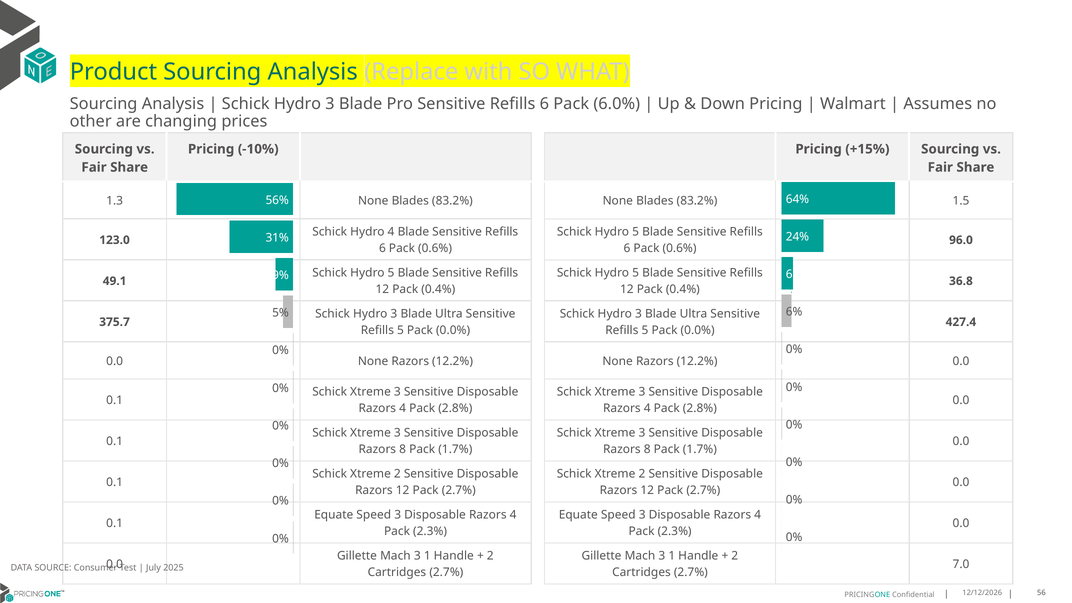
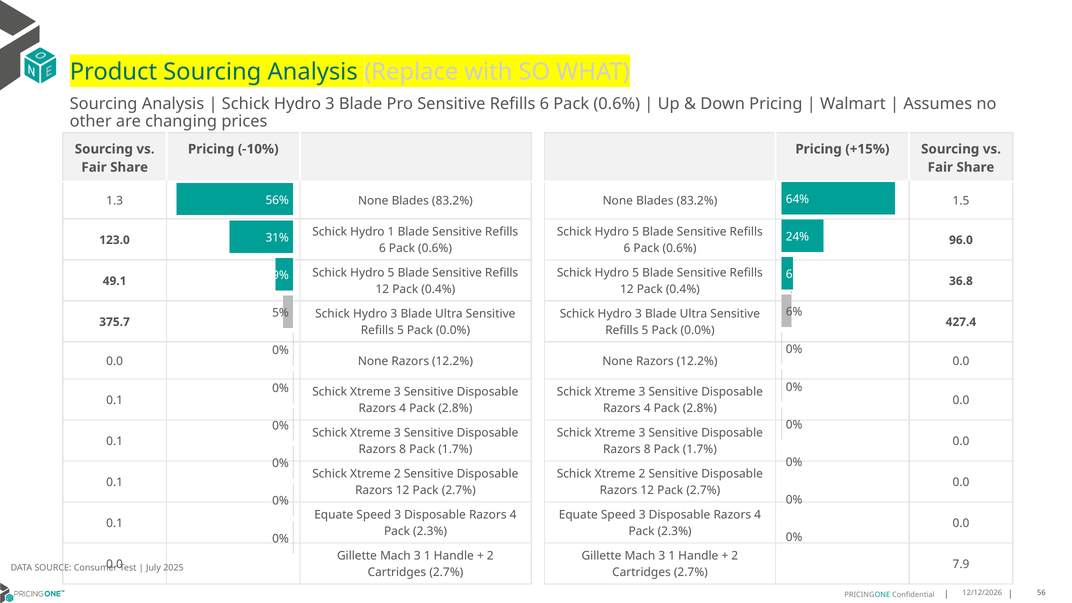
6.0%: 6.0% -> 0.6% (617, 104)
Hydro 4: 4 -> 1 (391, 232)
7.0: 7.0 -> 7.9 (961, 564)
